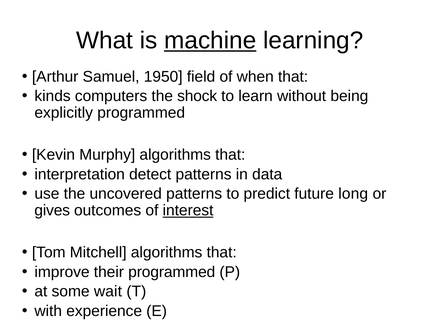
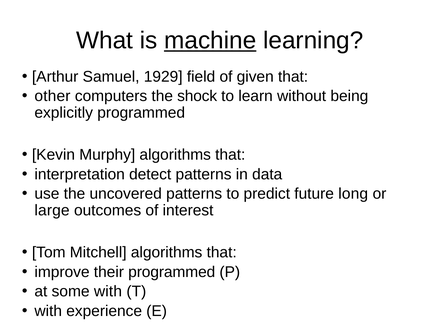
1950: 1950 -> 1929 (163, 77)
when: when -> given (255, 77)
kinds: kinds -> other (52, 96)
gives: gives -> large (52, 211)
interest underline: present -> none (188, 211)
some wait: wait -> with (108, 291)
